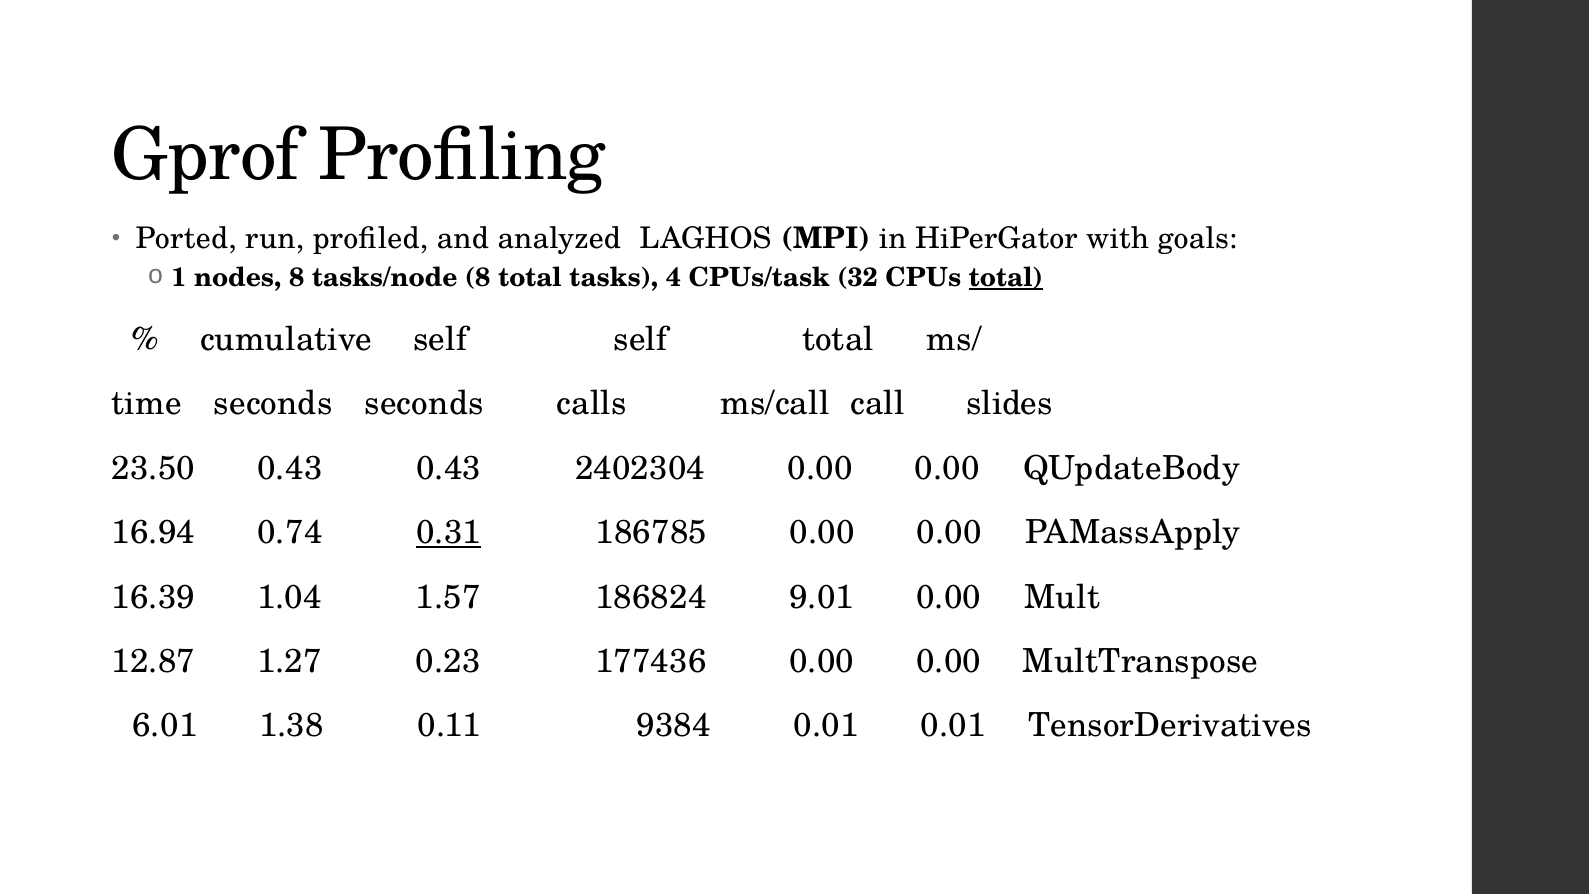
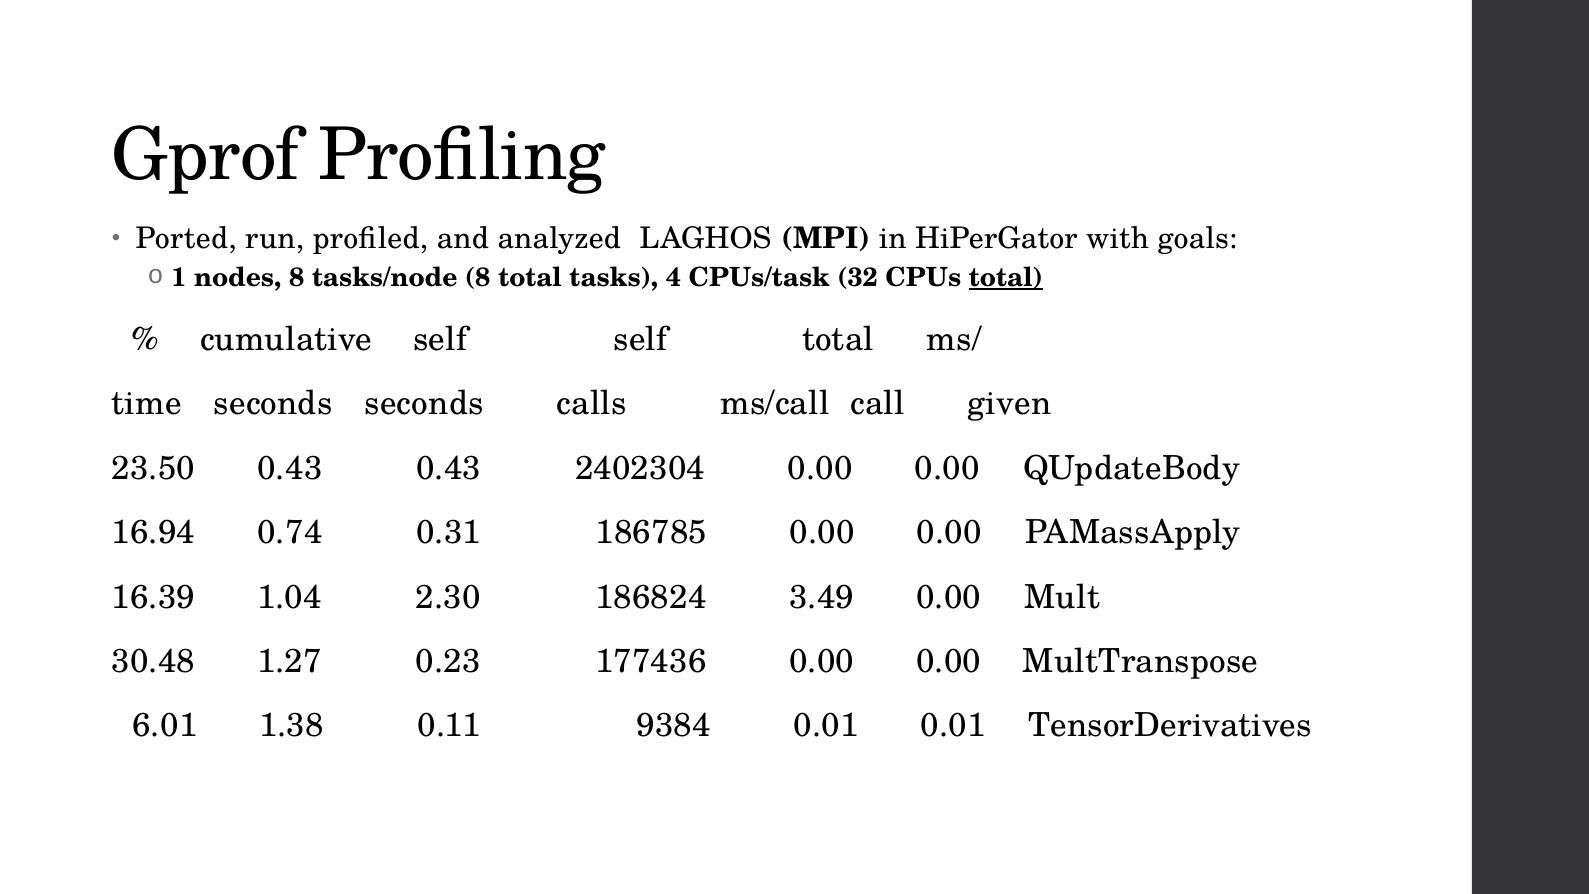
slides: slides -> given (1009, 404)
0.31 underline: present -> none (449, 533)
1.57: 1.57 -> 2.30 (448, 597)
9.01: 9.01 -> 3.49 (822, 597)
12.87: 12.87 -> 30.48 (154, 661)
